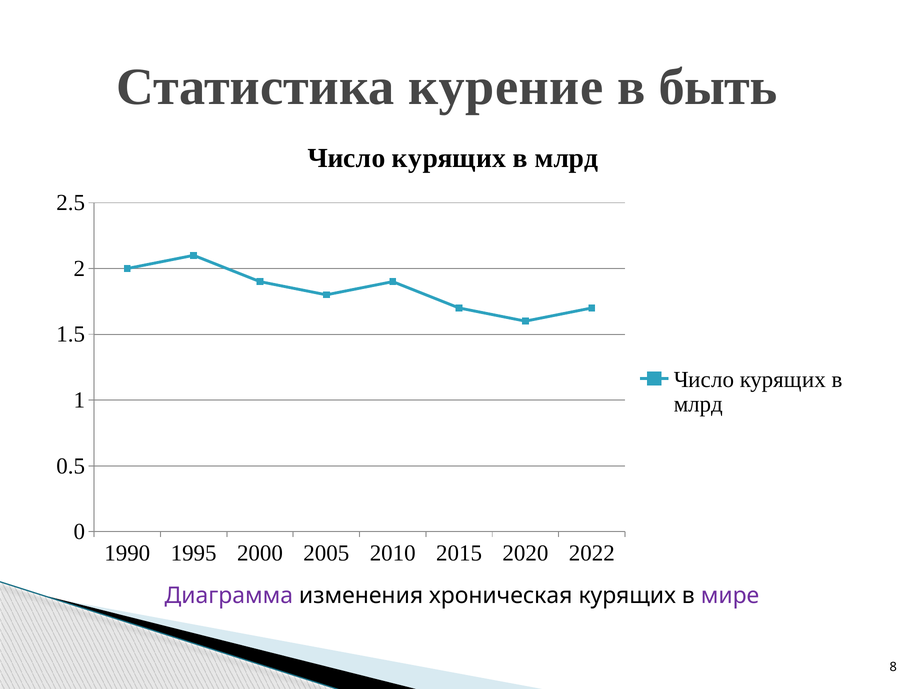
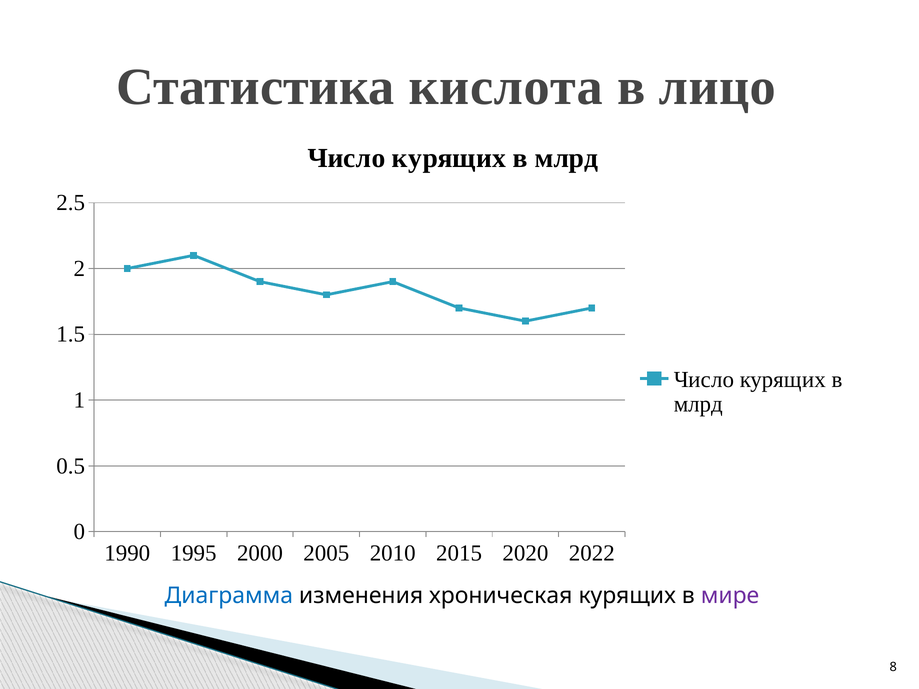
курение: курение -> кислота (506, 87)
быть: быть -> лицо (717, 87)
Диаграмма colour: purple -> blue (229, 596)
